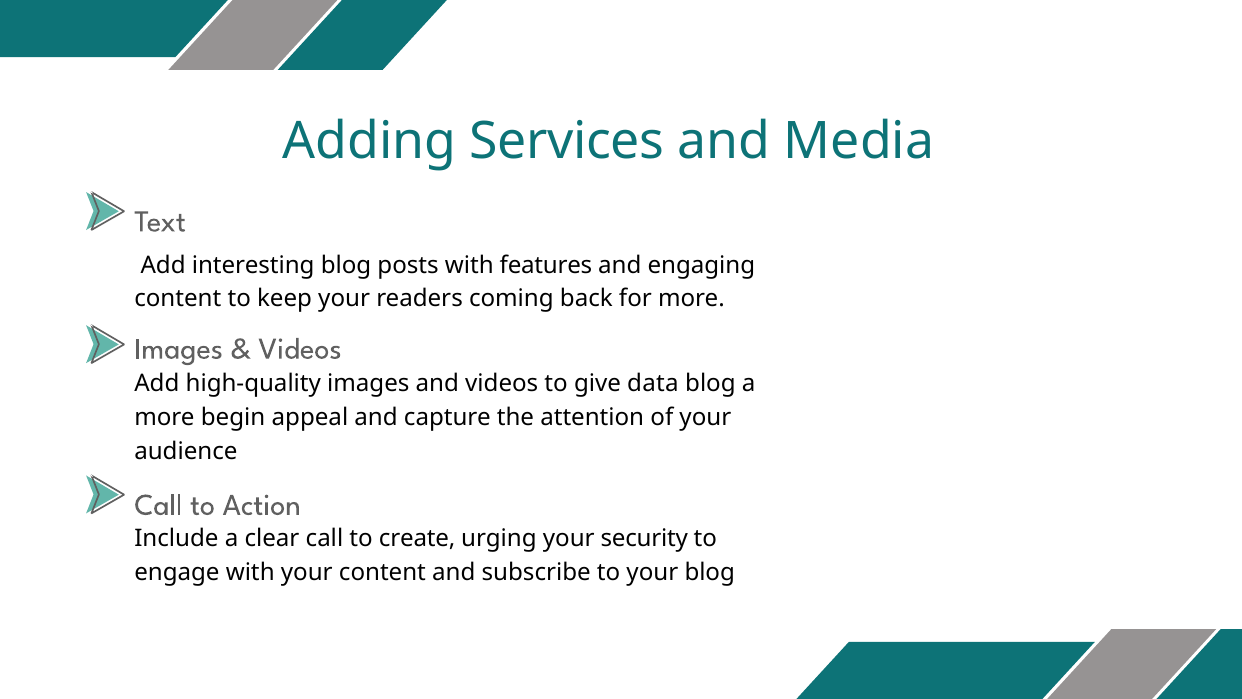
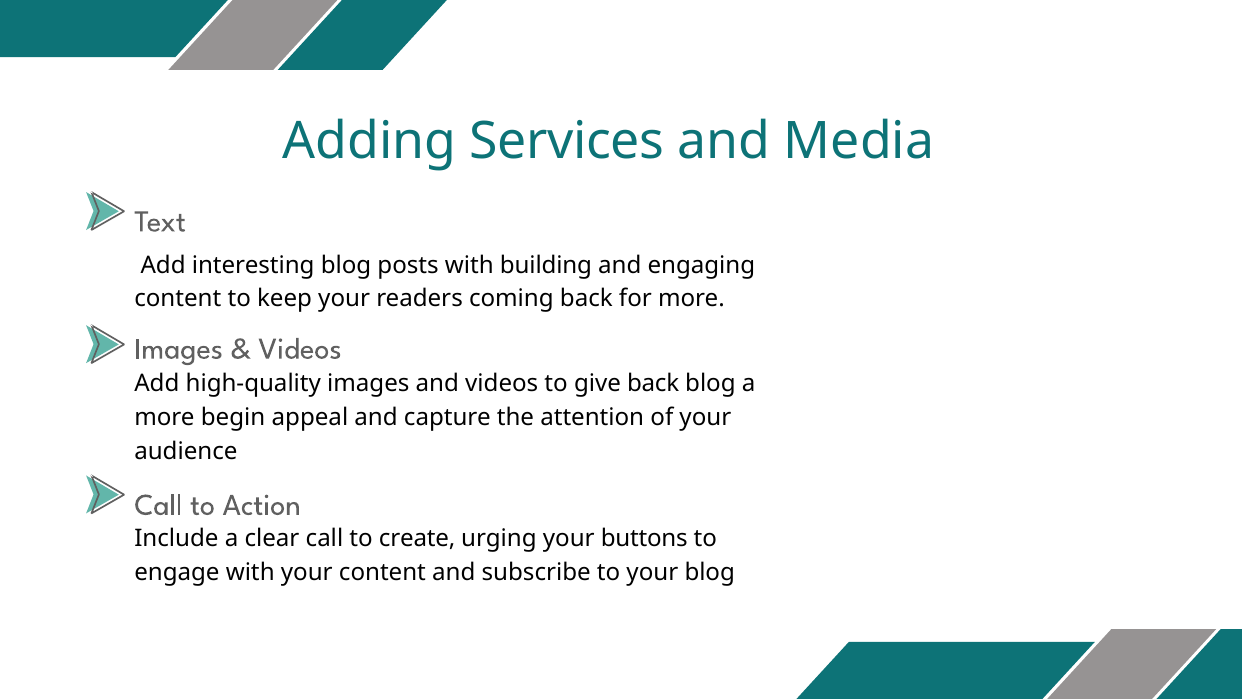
features: features -> building (546, 265)
give data: data -> back (653, 384)
security: security -> buttons (644, 539)
